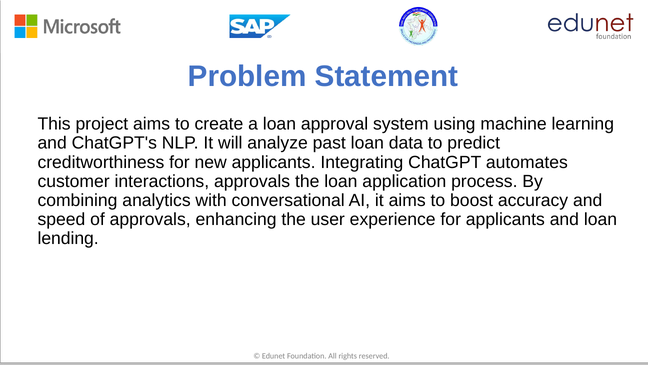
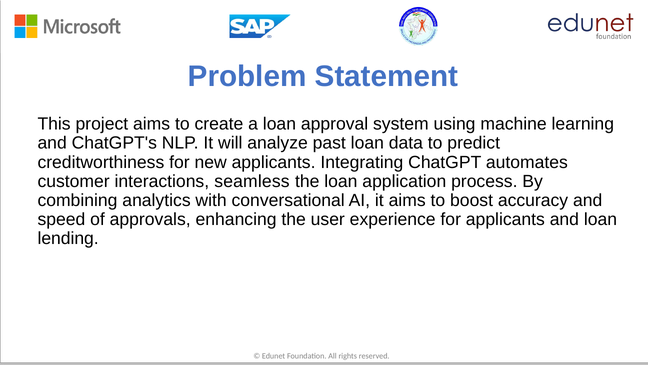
interactions approvals: approvals -> seamless (252, 181)
